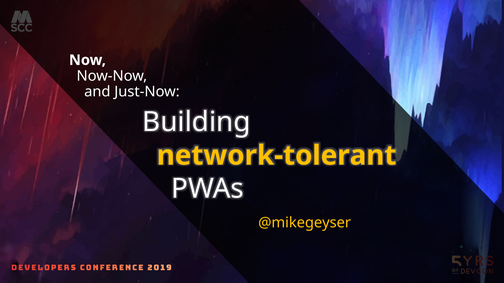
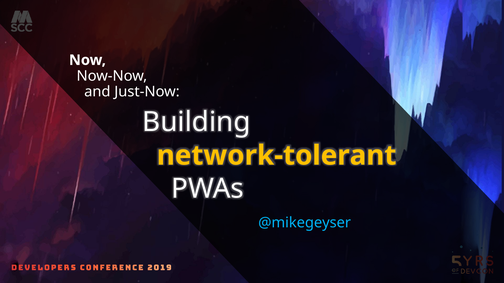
@mikegeyser colour: yellow -> light blue (305, 223)
